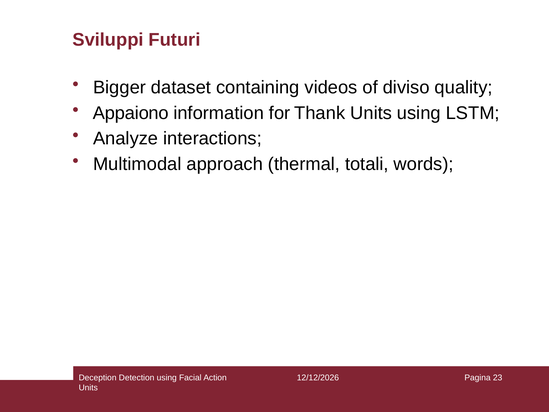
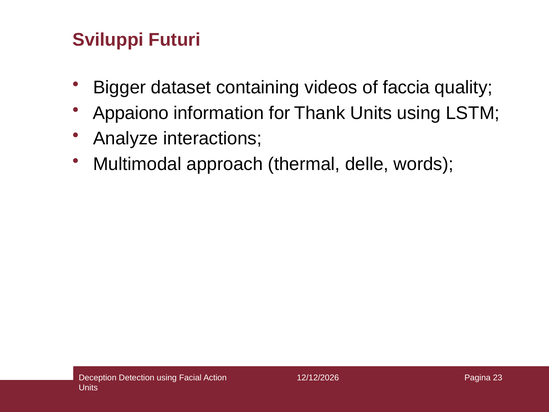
diviso: diviso -> faccia (406, 87)
totali: totali -> delle (367, 164)
